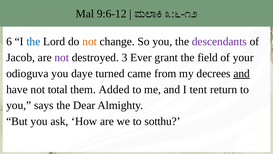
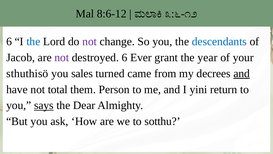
9:6-12: 9:6-12 -> 8:6-12 (112, 14)
not colour: orange -> purple (90, 41)
descendants colour: purple -> blue (219, 41)
destroyed 3: 3 -> 6 (125, 57)
field: field -> year (208, 57)
odioguva: odioguva -> sthuthisö (27, 73)
daye: daye -> sales (82, 73)
Added: Added -> Person (114, 89)
tent: tent -> yini (198, 89)
says underline: none -> present (44, 105)
